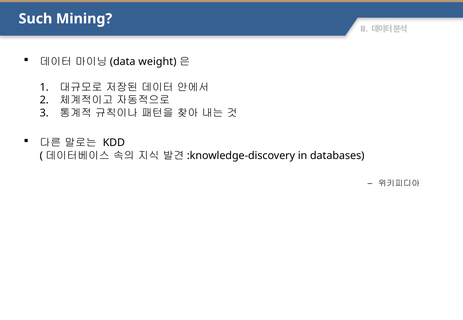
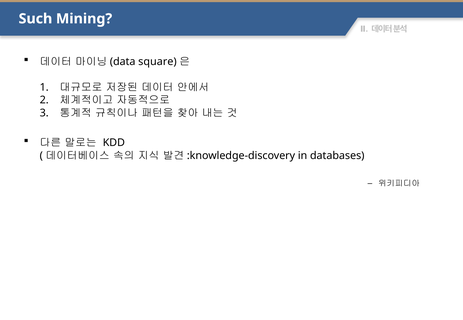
weight: weight -> square (157, 62)
